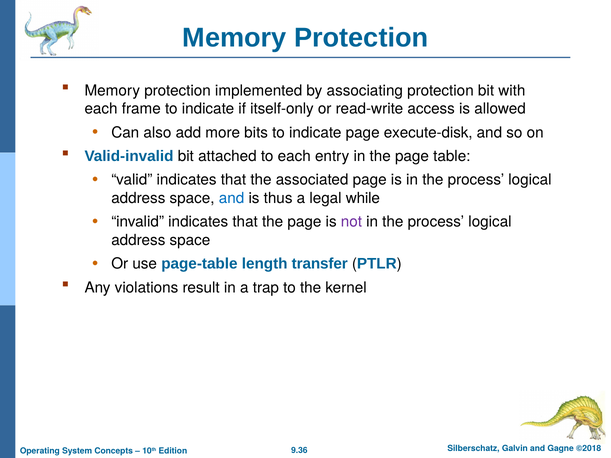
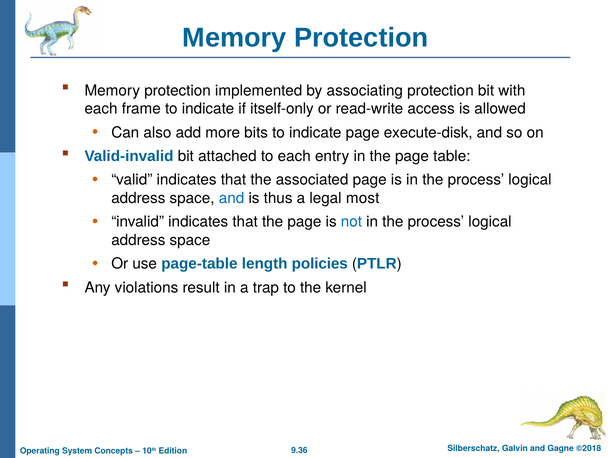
while: while -> most (363, 198)
not colour: purple -> blue (351, 222)
transfer: transfer -> policies (320, 264)
